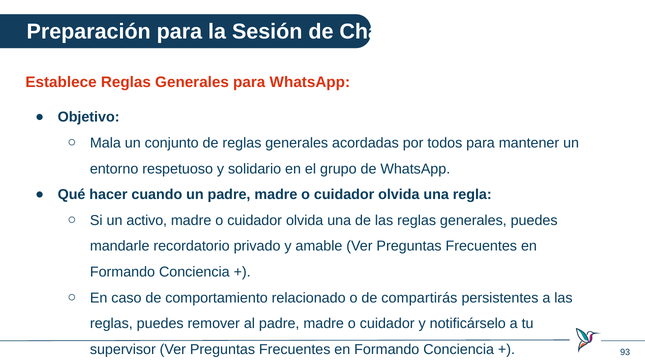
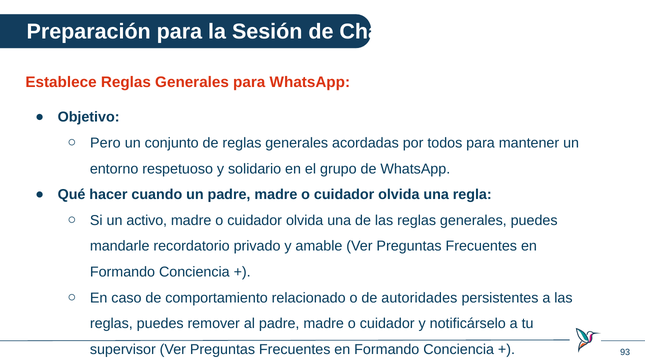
Mala: Mala -> Pero (105, 143)
compartirás: compartirás -> autoridades (419, 298)
